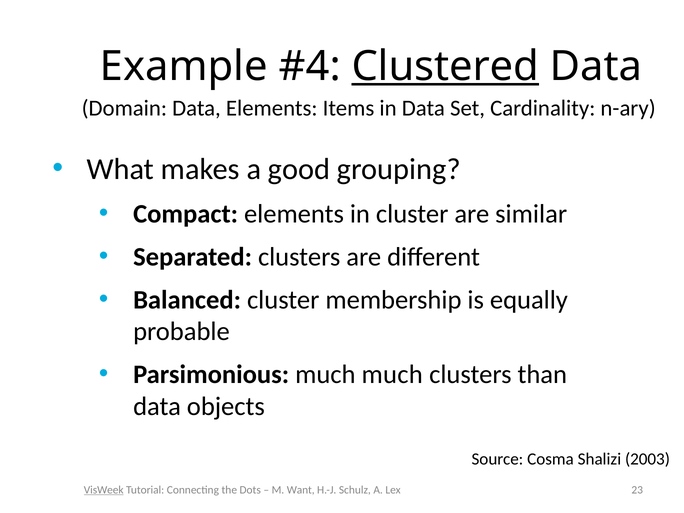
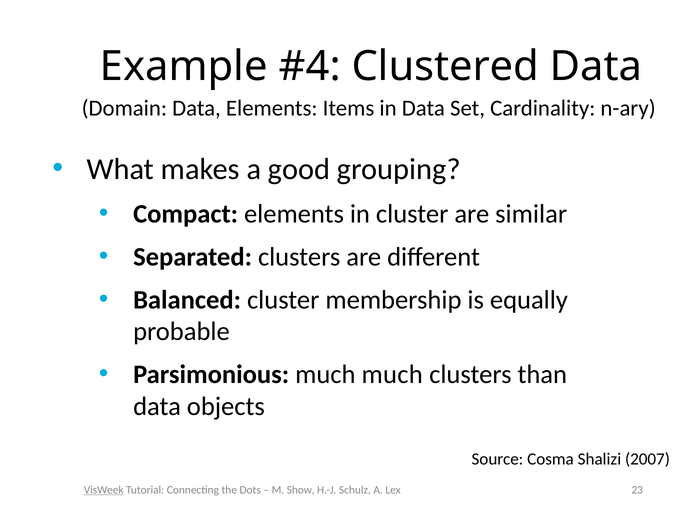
Clustered underline: present -> none (445, 66)
2003: 2003 -> 2007 (647, 459)
Want: Want -> Show (301, 490)
